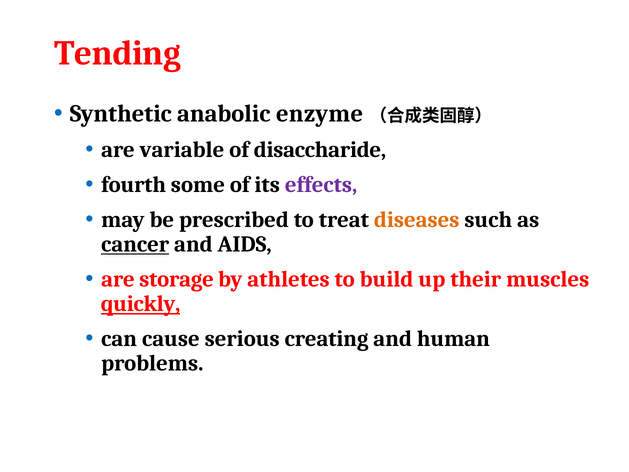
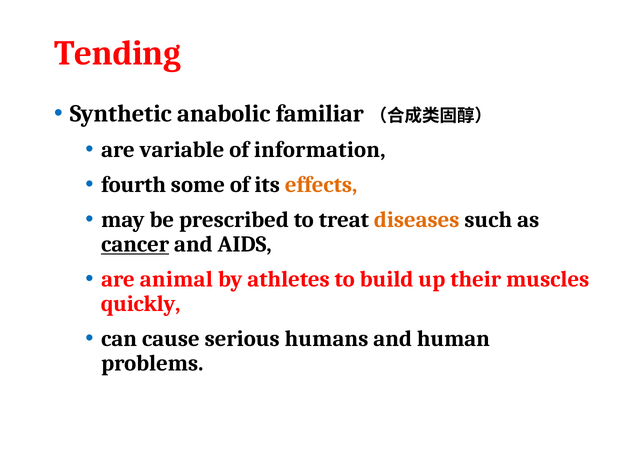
enzyme: enzyme -> familiar (320, 114)
disaccharide: disaccharide -> information (320, 150)
effects colour: purple -> orange (321, 185)
storage: storage -> animal (176, 279)
quickly underline: present -> none (141, 304)
creating: creating -> humans (327, 339)
